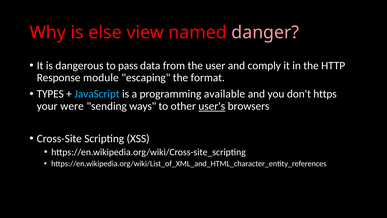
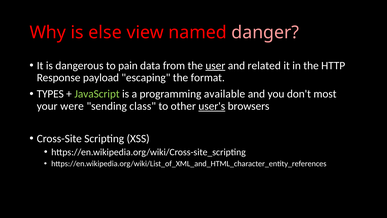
pass: pass -> pain (128, 65)
user underline: none -> present (215, 65)
comply: comply -> related (264, 65)
module: module -> payload (101, 78)
JavaScript colour: light blue -> light green (97, 94)
https: https -> most (325, 94)
ways: ways -> class (143, 106)
